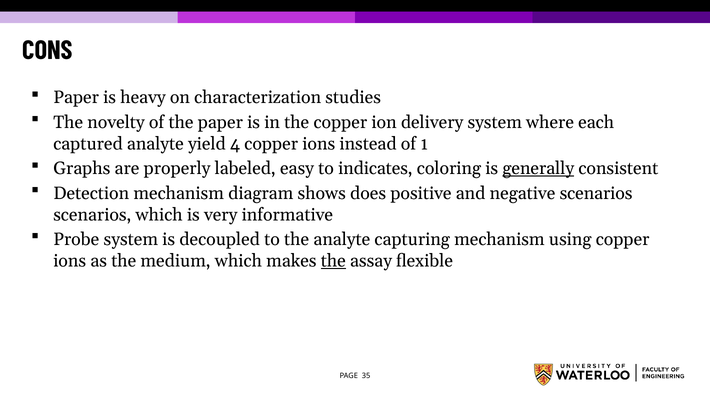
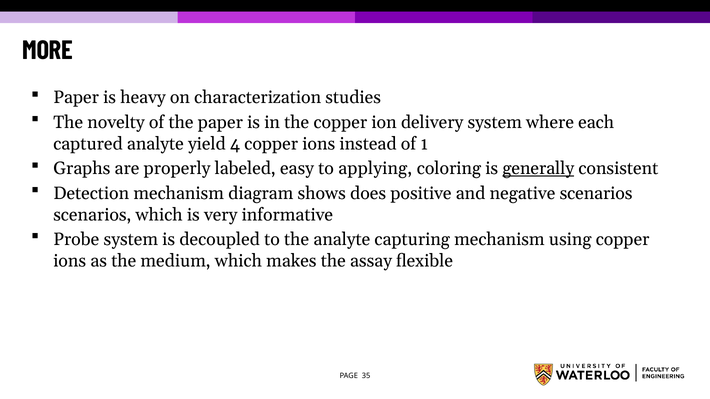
CONS: CONS -> MORE (48, 51)
indicates: indicates -> applying (375, 169)
the underline: present -> none (333, 261)
